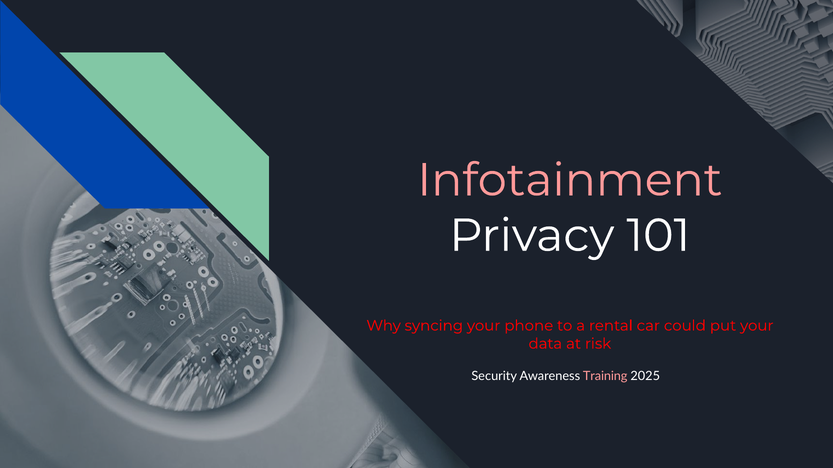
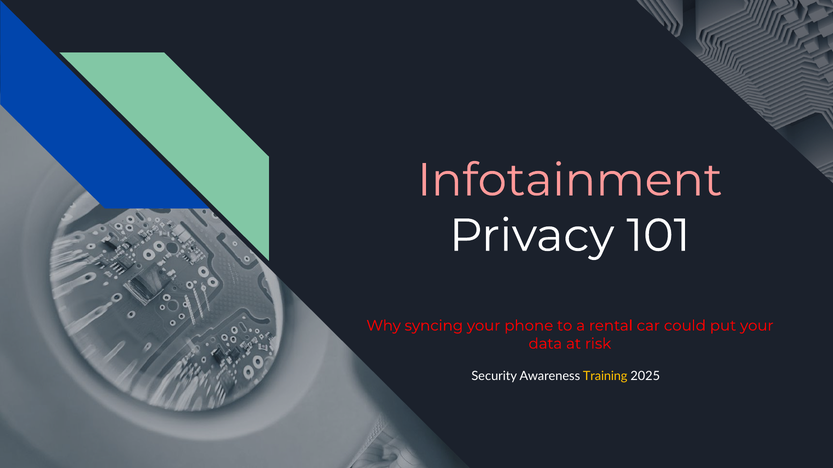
Training colour: pink -> yellow (605, 377)
